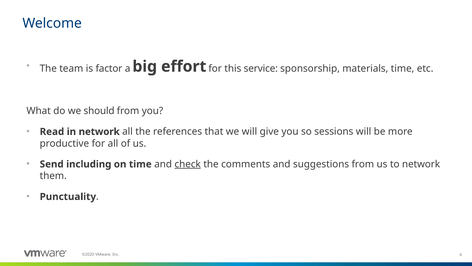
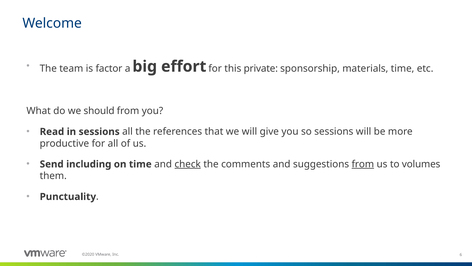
service: service -> private (261, 68)
in network: network -> sessions (99, 131)
from underline: none -> present (363, 164)
to network: network -> volumes (421, 164)
